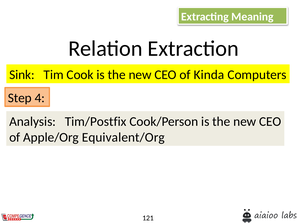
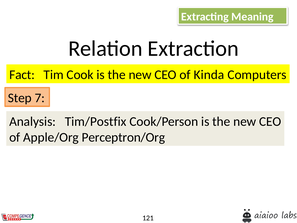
Sink: Sink -> Fact (22, 75)
4: 4 -> 7 (40, 98)
Equivalent/Org: Equivalent/Org -> Perceptron/Org (123, 137)
